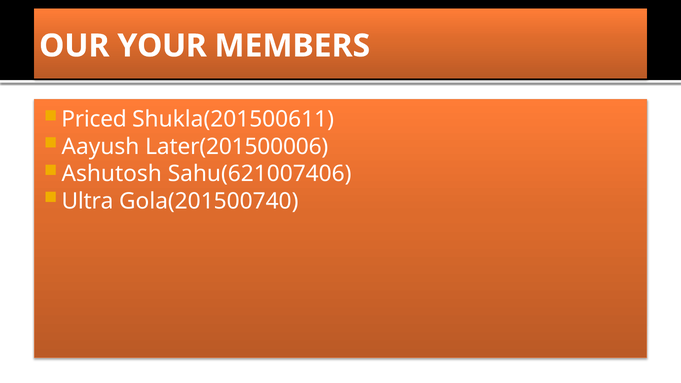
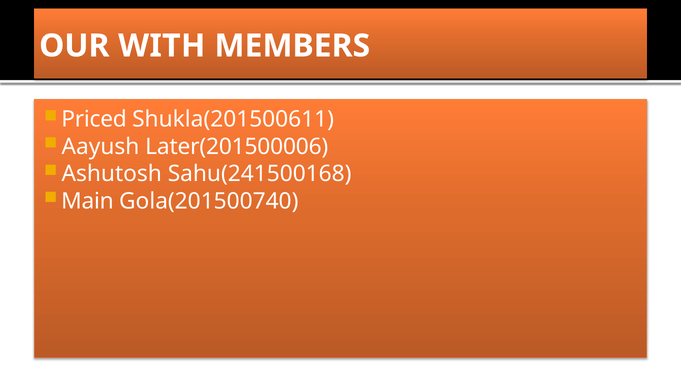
YOUR: YOUR -> WITH (162, 46)
Sahu(621007406: Sahu(621007406 -> Sahu(241500168 (260, 174)
Ultra: Ultra -> Main (88, 201)
